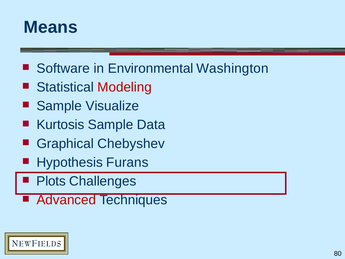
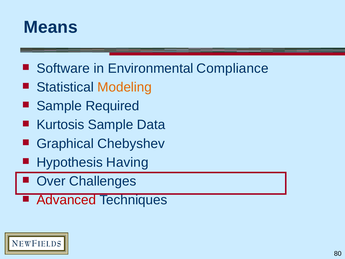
Washington: Washington -> Compliance (232, 68)
Modeling colour: red -> orange (125, 87)
Visualize: Visualize -> Required (112, 106)
Furans: Furans -> Having (127, 162)
Plots: Plots -> Over (51, 181)
